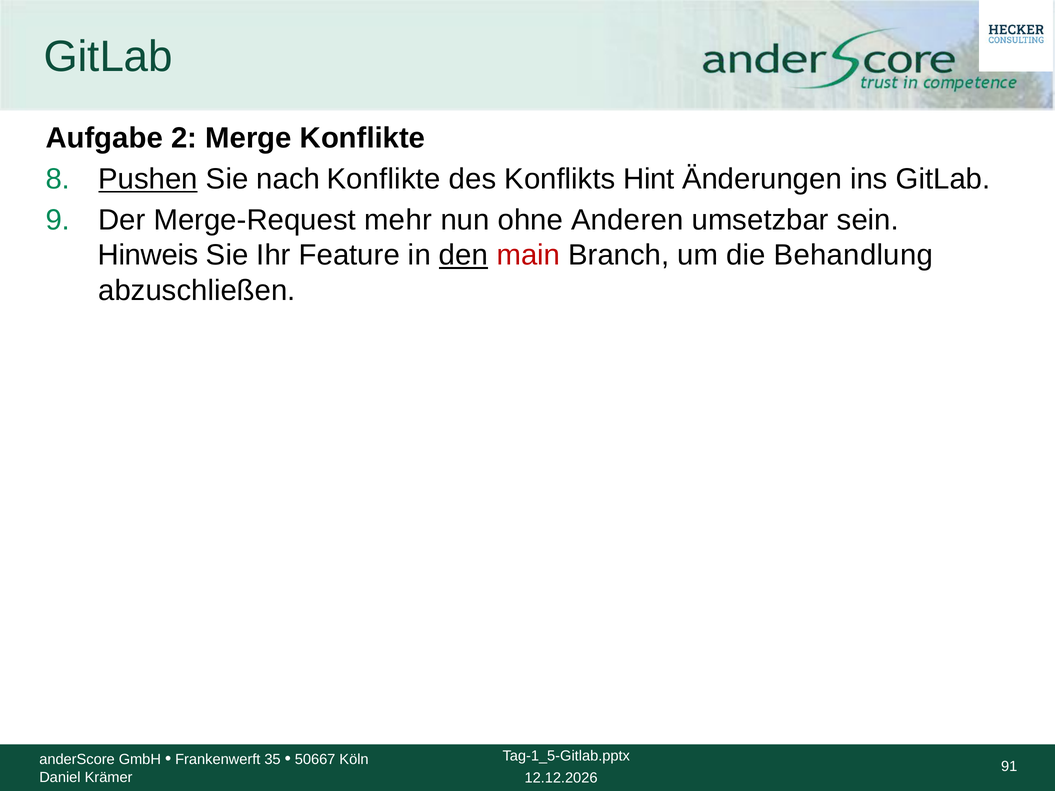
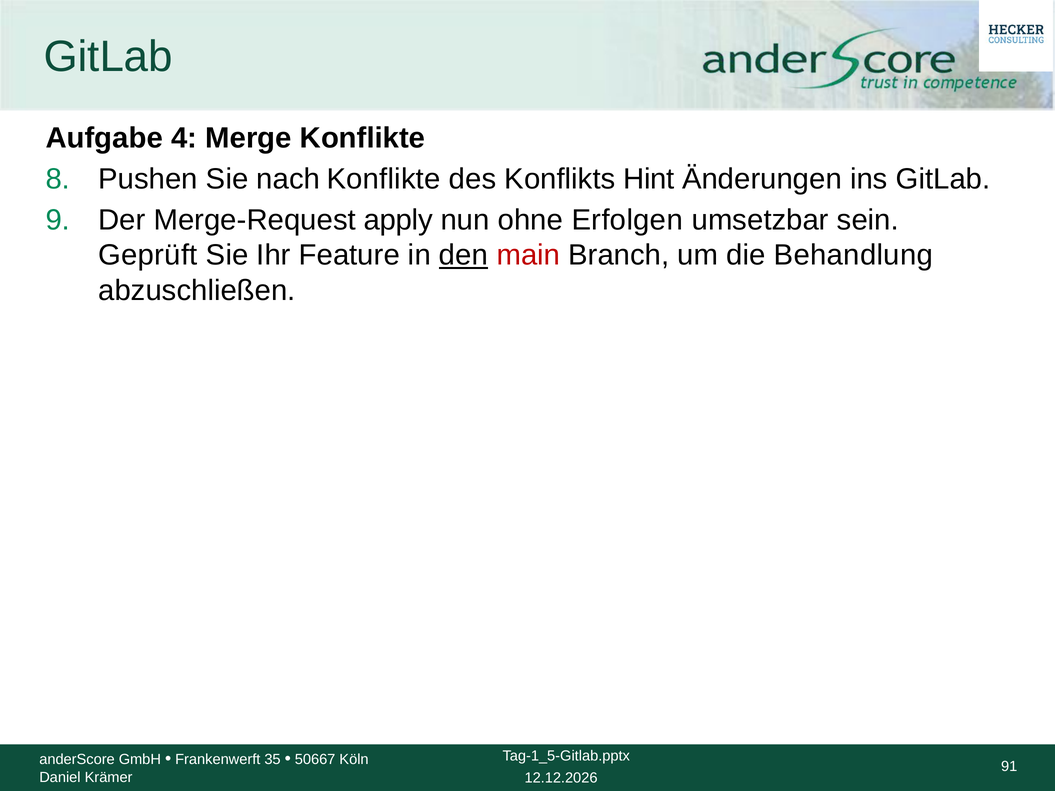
2: 2 -> 4 (184, 138)
Pushen underline: present -> none (148, 179)
mehr: mehr -> apply (398, 220)
Anderen: Anderen -> Erfolgen (627, 220)
Hinweis: Hinweis -> Geprüft (148, 255)
